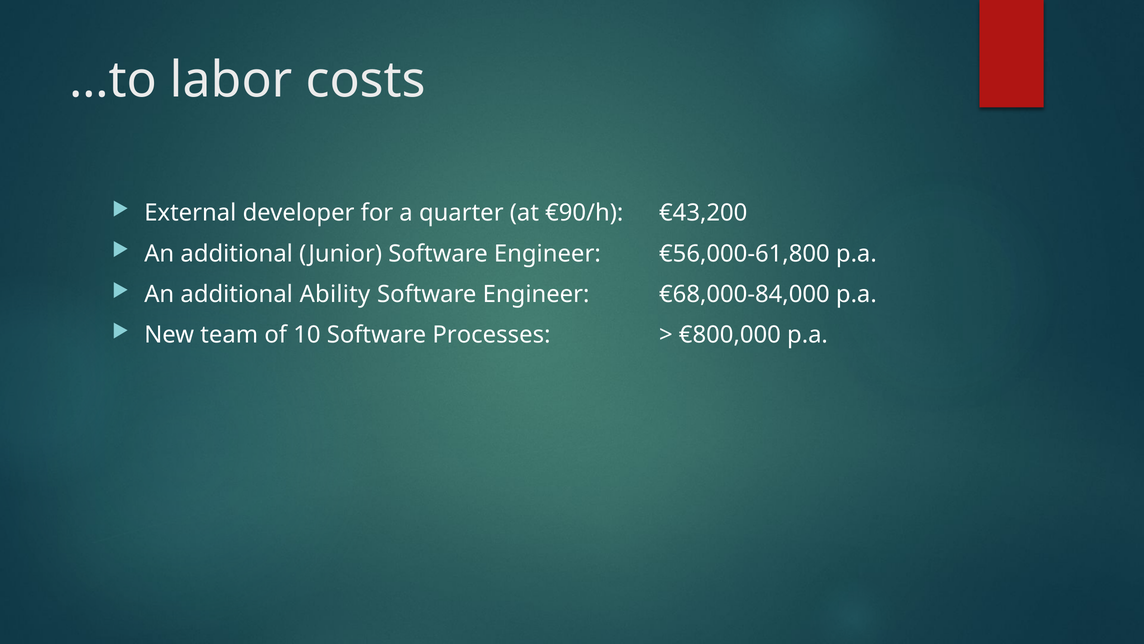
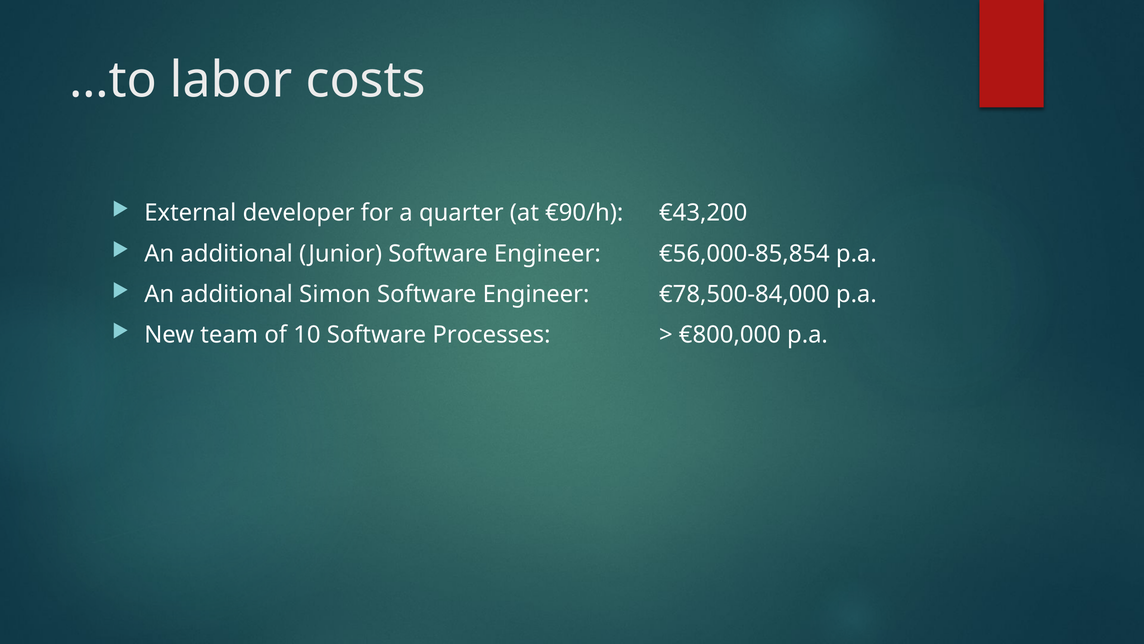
€56,000-61,800: €56,000-61,800 -> €56,000-85,854 (744, 253)
Ability: Ability -> Simon (335, 294)
€68,000-84,000: €68,000-84,000 -> €78,500-84,000 (744, 294)
